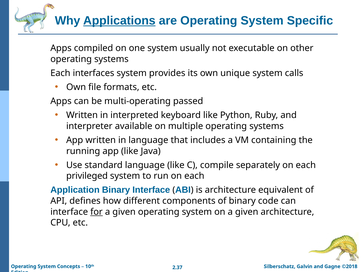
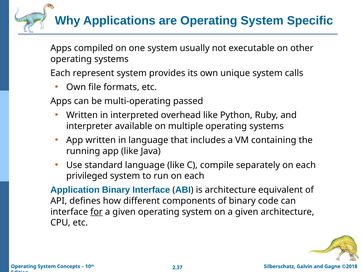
Applications underline: present -> none (119, 21)
interfaces: interfaces -> represent (94, 73)
keyboard: keyboard -> overhead (181, 115)
